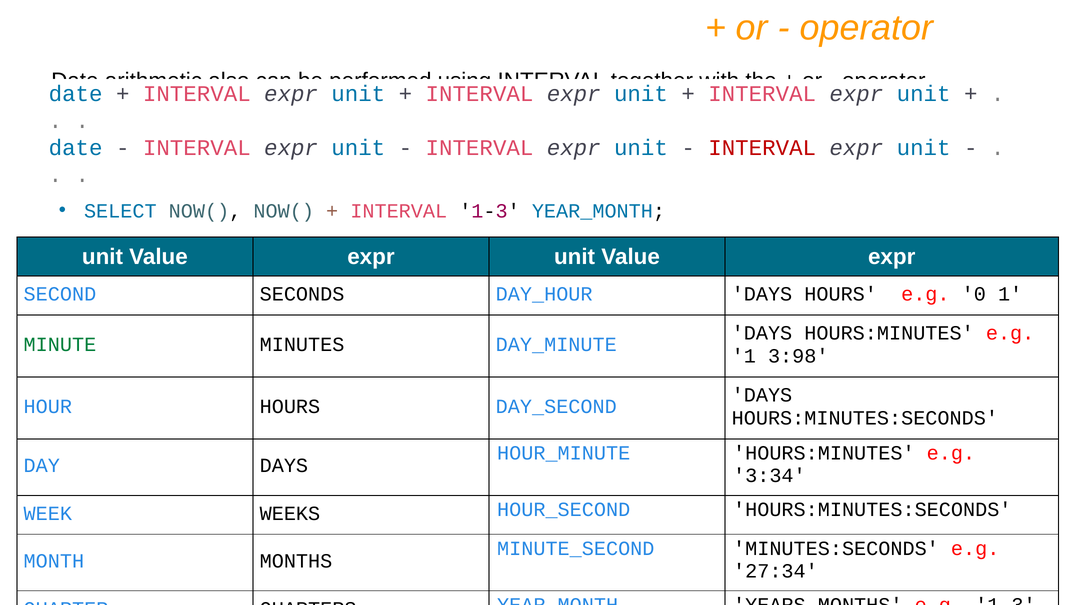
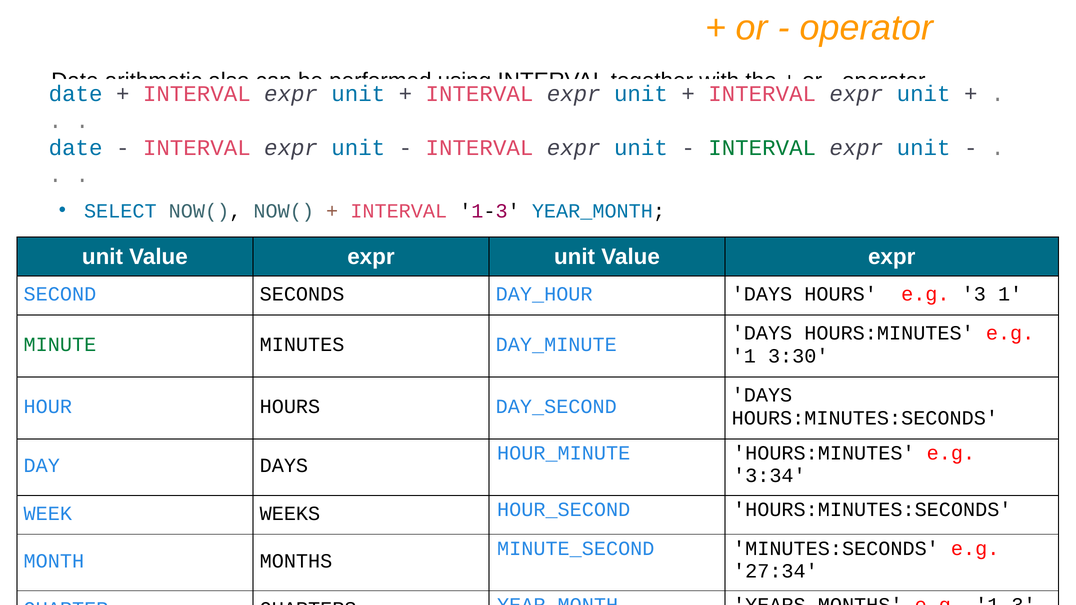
INTERVAL colour: red -> green (762, 148)
0: 0 -> 3 (974, 294)
3:98: 3:98 -> 3:30 (798, 356)
